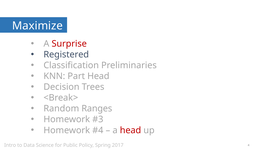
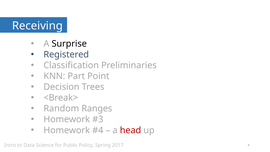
Maximize: Maximize -> Receiving (37, 26)
Surprise colour: red -> black (69, 44)
Part Head: Head -> Point (98, 76)
